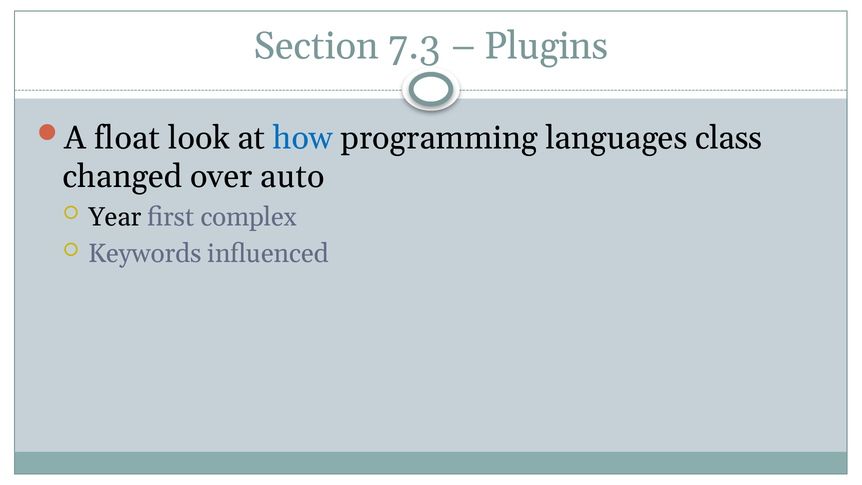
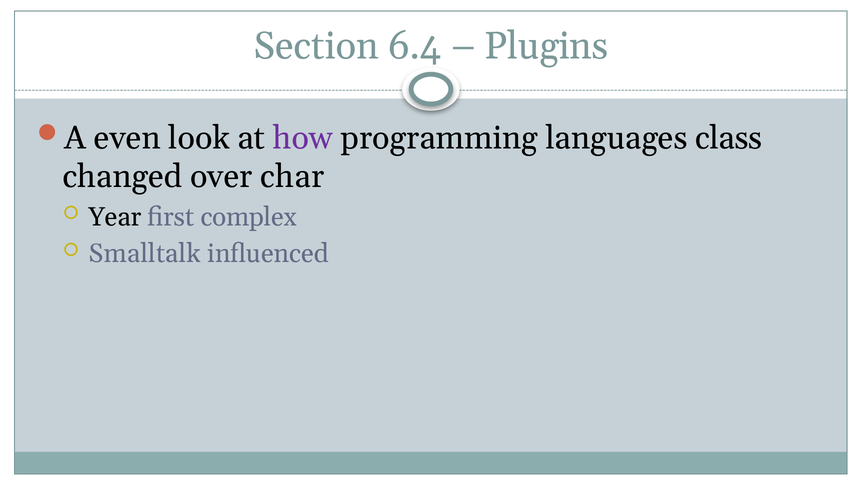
7.3: 7.3 -> 6.4 (415, 46)
float: float -> even (127, 138)
how colour: blue -> purple (303, 138)
auto: auto -> char (292, 177)
Keywords: Keywords -> Smalltalk (145, 254)
